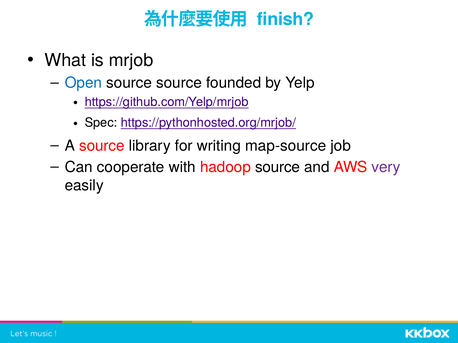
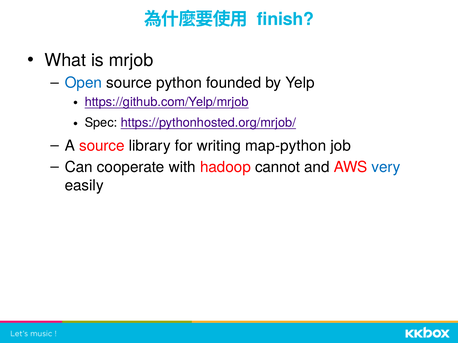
source source: source -> python (179, 83)
map-source: map-source -> map-python (286, 146)
hadoop source: source -> cannot (278, 167)
very colour: purple -> blue (386, 167)
